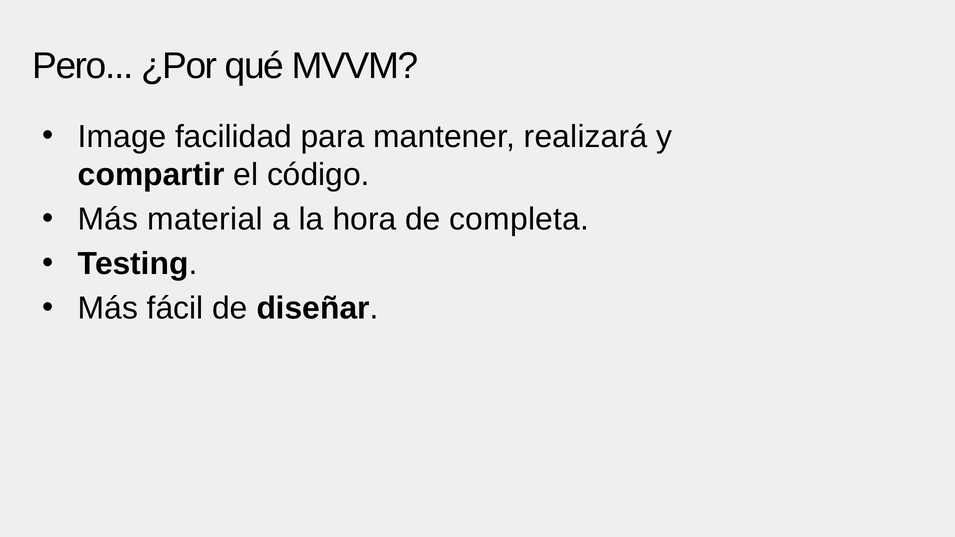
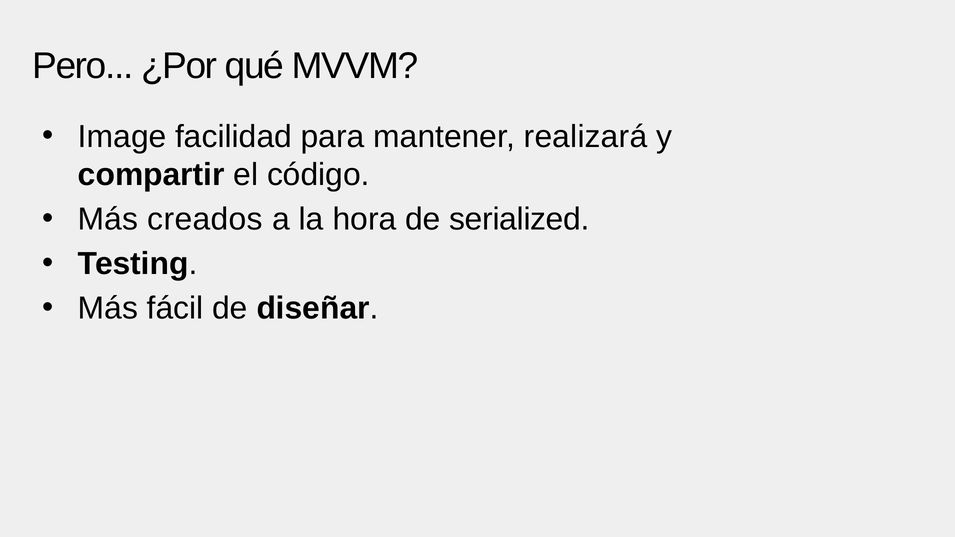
material: material -> creados (205, 219)
completa: completa -> serialized (519, 219)
